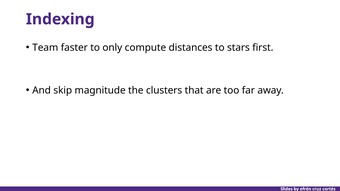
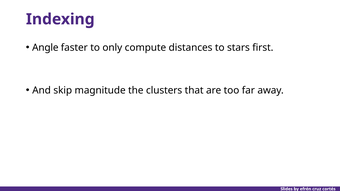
Team: Team -> Angle (45, 48)
